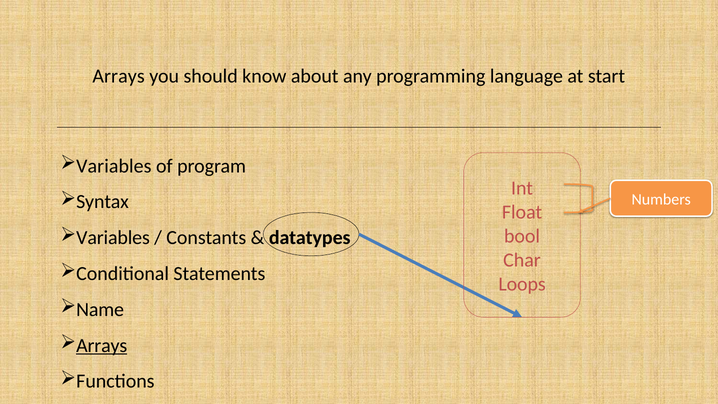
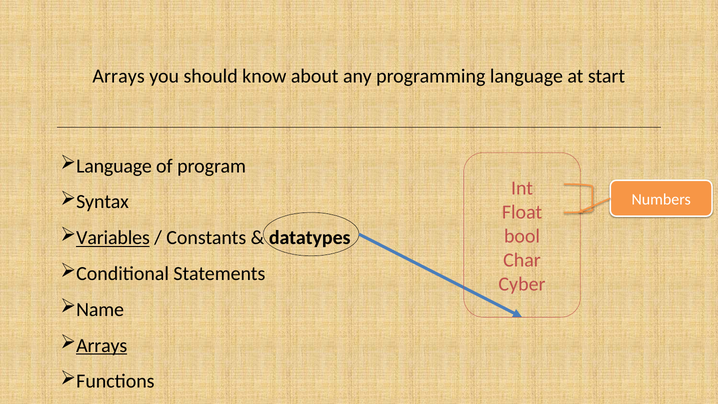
Variables: Variables -> Language (114, 166)
Variables underline: none -> present (113, 238)
Loops: Loops -> Cyber (522, 284)
